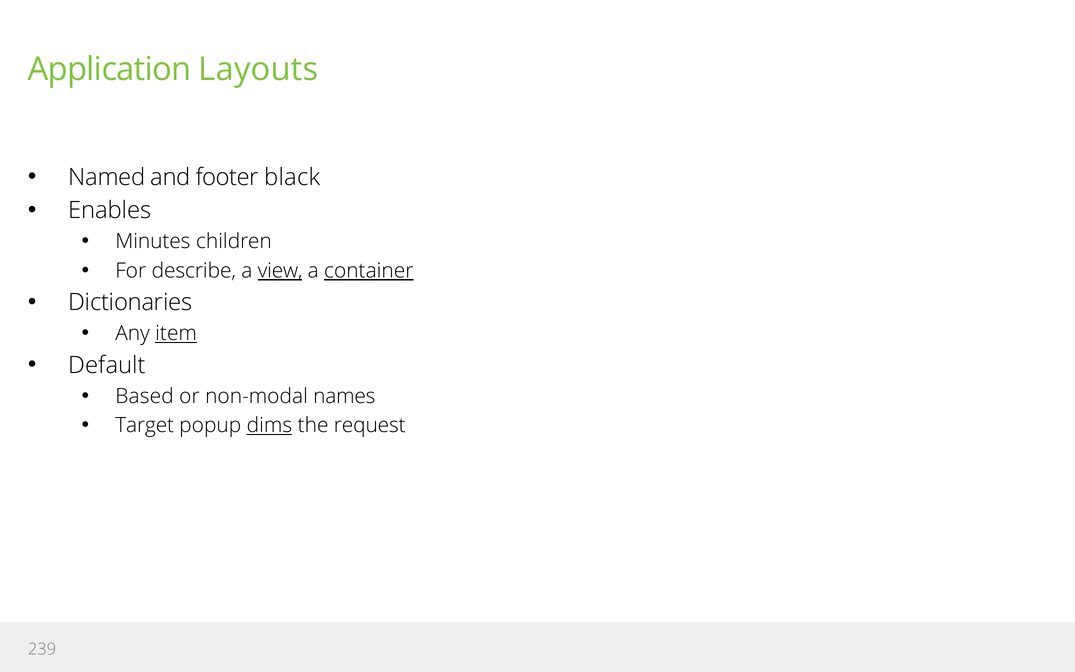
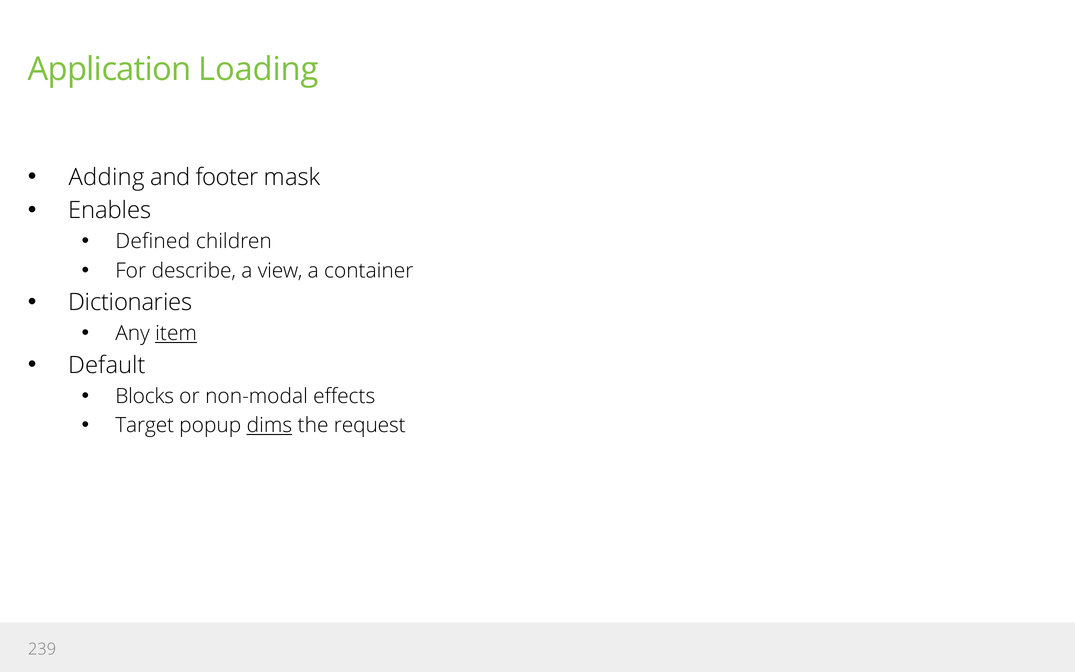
Layouts: Layouts -> Loading (258, 69)
Named: Named -> Adding (107, 177)
black: black -> mask (292, 177)
Minutes: Minutes -> Defined (153, 241)
view underline: present -> none (280, 271)
container underline: present -> none (369, 271)
Based: Based -> Blocks (145, 396)
names: names -> effects (344, 396)
